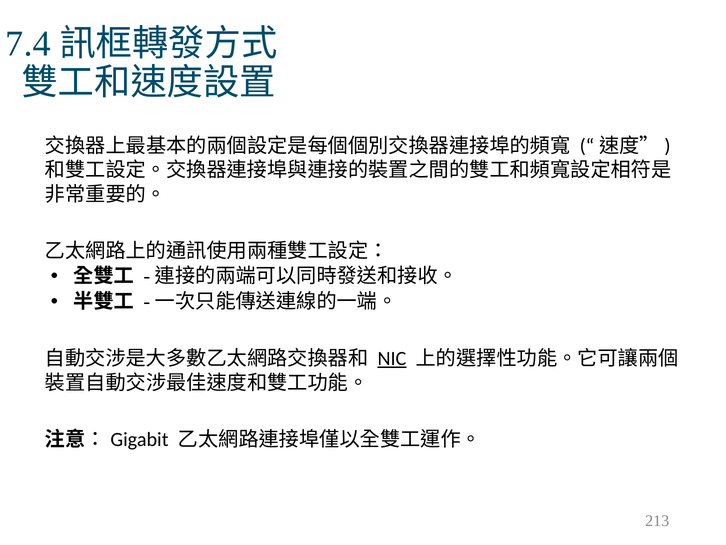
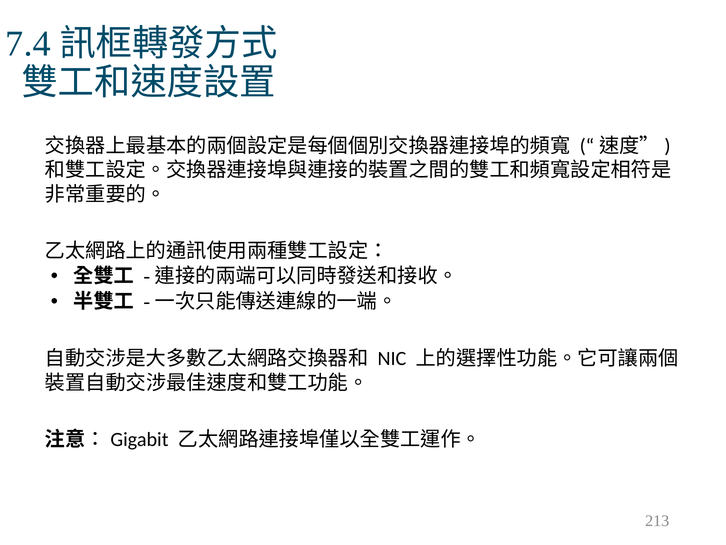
NIC underline: present -> none (392, 358)
